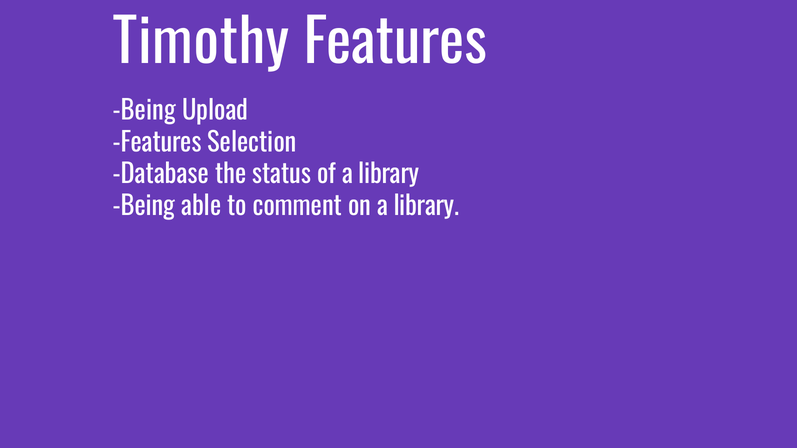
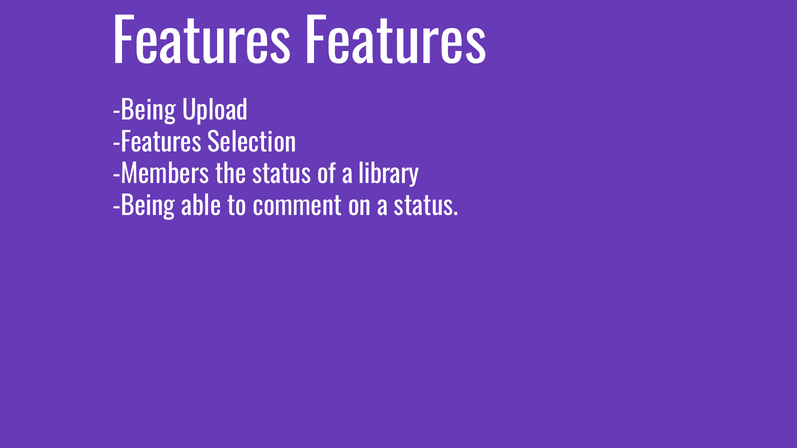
Timothy: Timothy -> Features (202, 44)
Database: Database -> Members (161, 175)
on a library: library -> status (426, 207)
